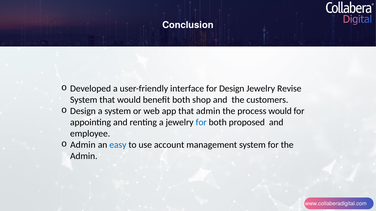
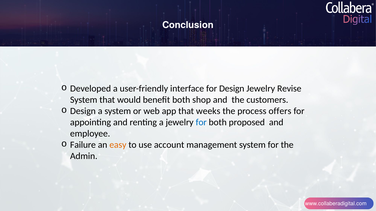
that admin: admin -> weeks (208, 111)
process would: would -> offers (280, 111)
Admin: Admin -> Failure (83, 145)
easy colour: blue -> orange (118, 145)
